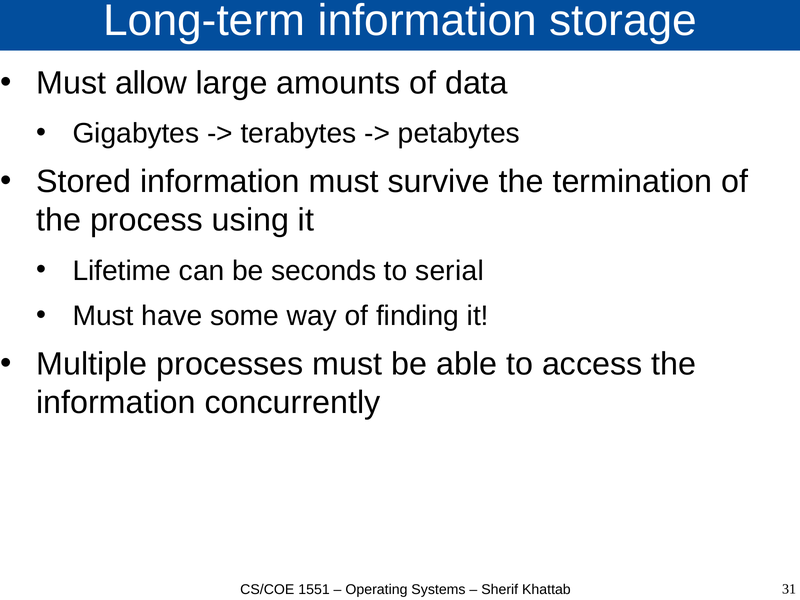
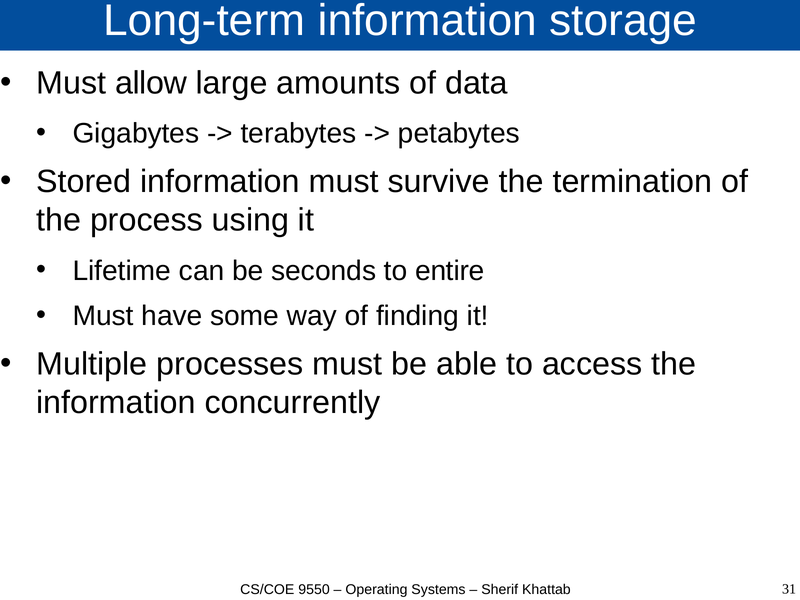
serial: serial -> entire (450, 271)
1551: 1551 -> 9550 (314, 590)
